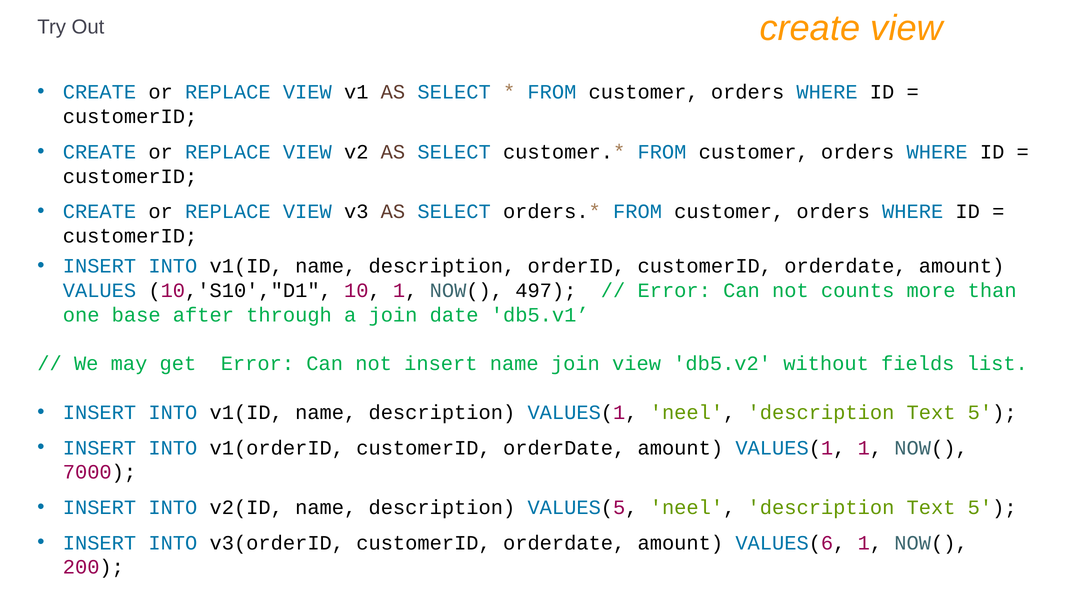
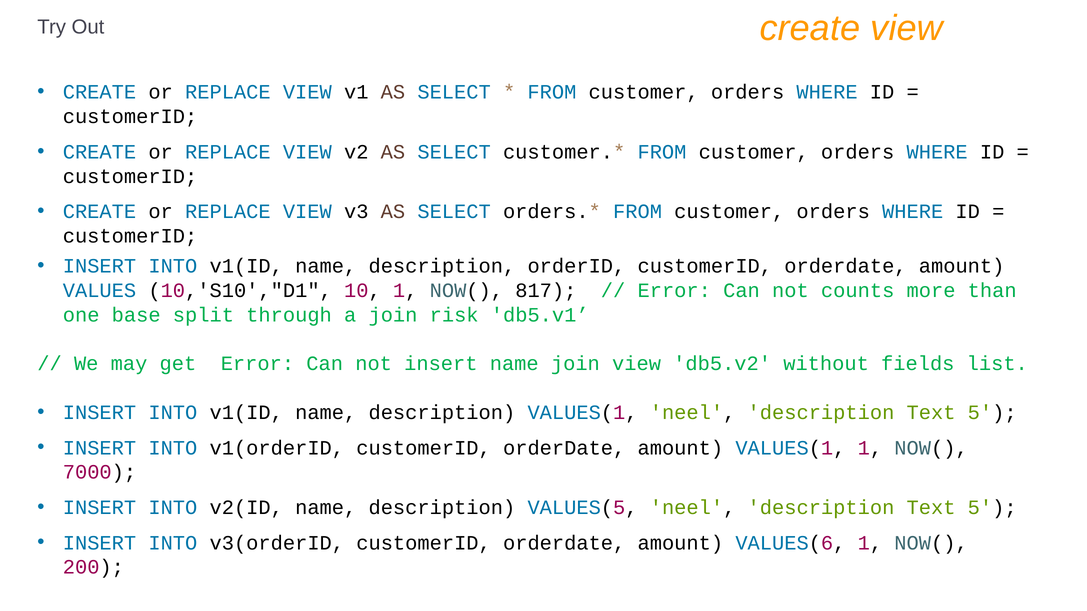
497: 497 -> 817 (546, 291)
after: after -> split (203, 315)
date: date -> risk (454, 315)
